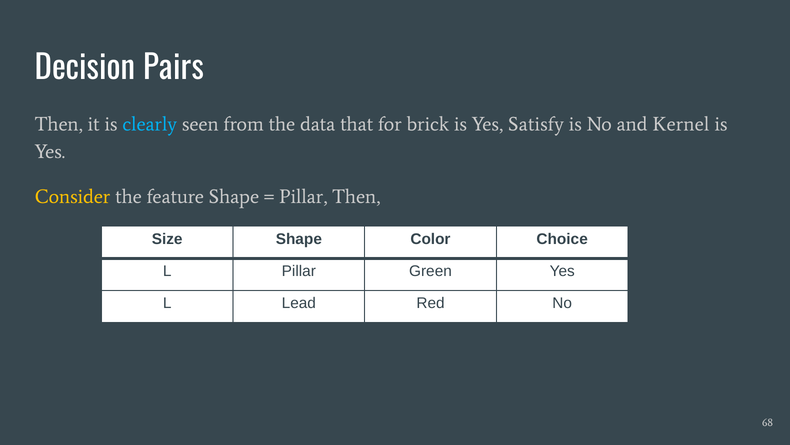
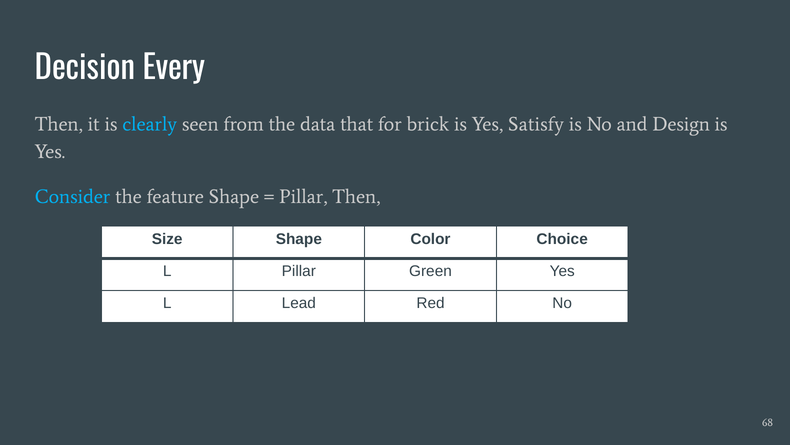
Pairs: Pairs -> Every (174, 68)
Kernel: Kernel -> Design (681, 124)
Consider colour: yellow -> light blue (73, 196)
